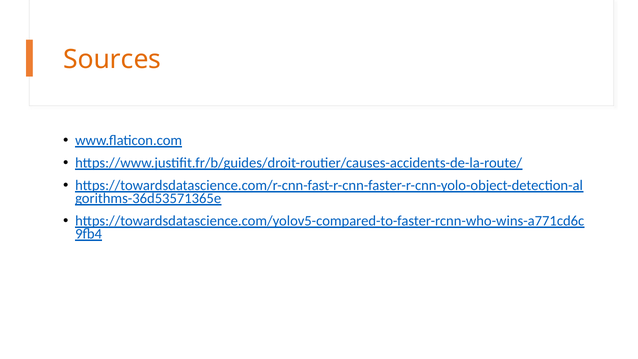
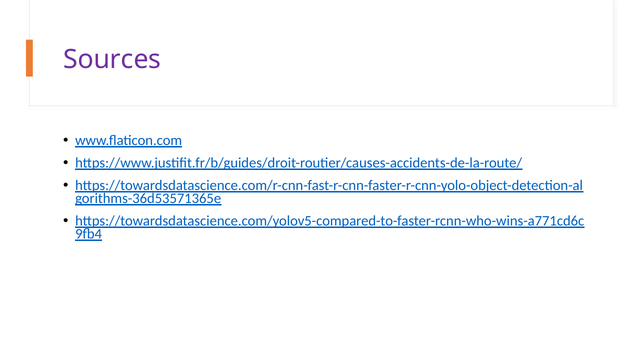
Sources colour: orange -> purple (112, 59)
